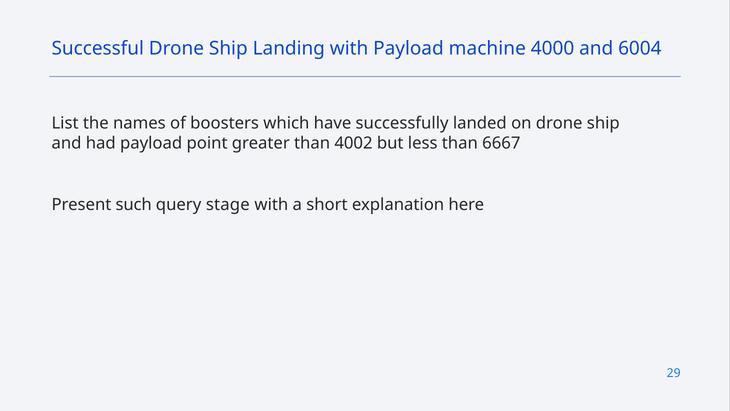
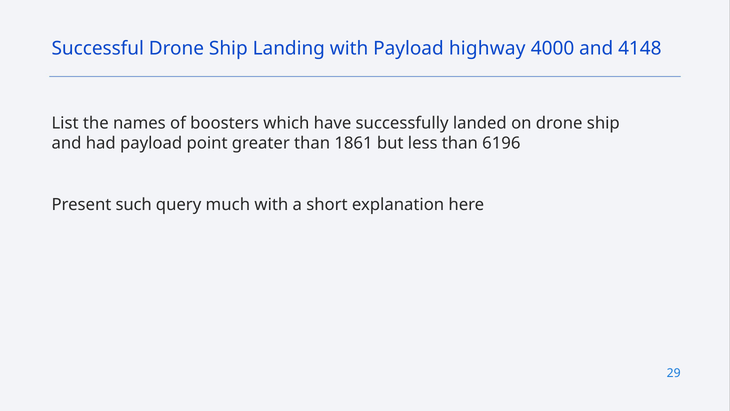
machine: machine -> highway (487, 49)
6004: 6004 -> 4148 (640, 49)
4002: 4002 -> 1861 (353, 143)
6667: 6667 -> 6196 (501, 143)
stage: stage -> much (228, 205)
